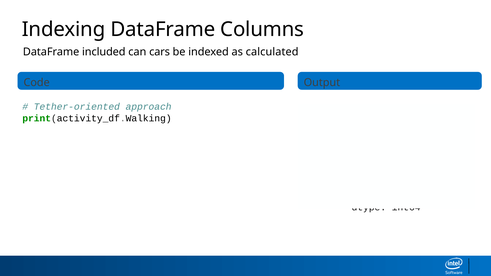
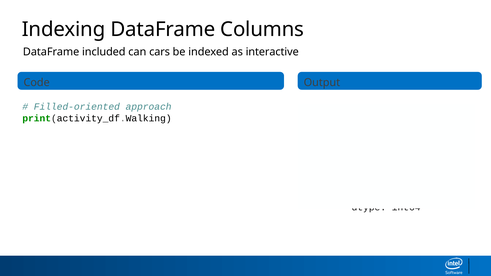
calculated: calculated -> interactive (272, 52)
Tether-oriented: Tether-oriented -> Filled-oriented (77, 107)
